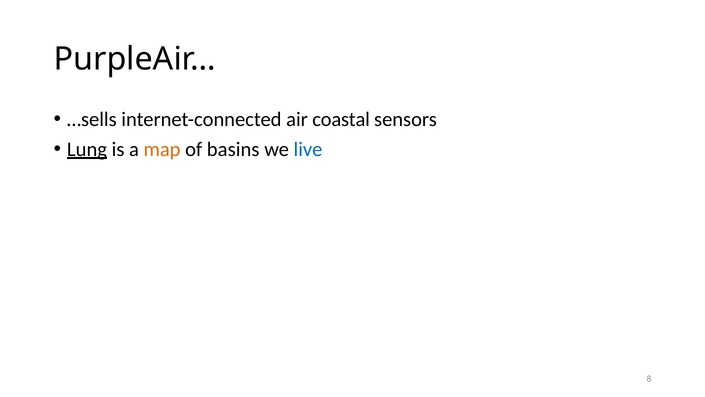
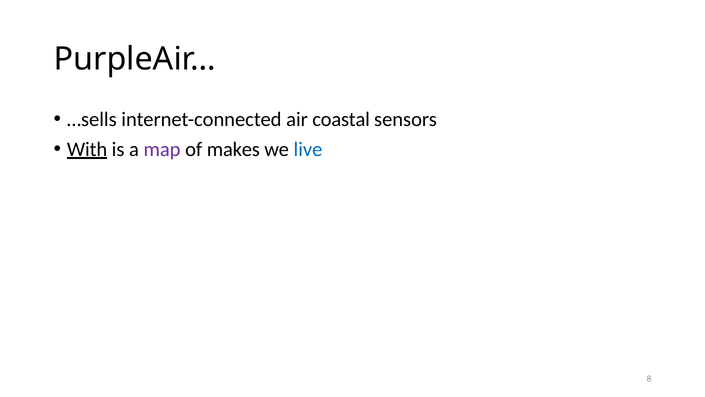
Lung: Lung -> With (87, 149)
map colour: orange -> purple (162, 149)
basins: basins -> makes (233, 149)
